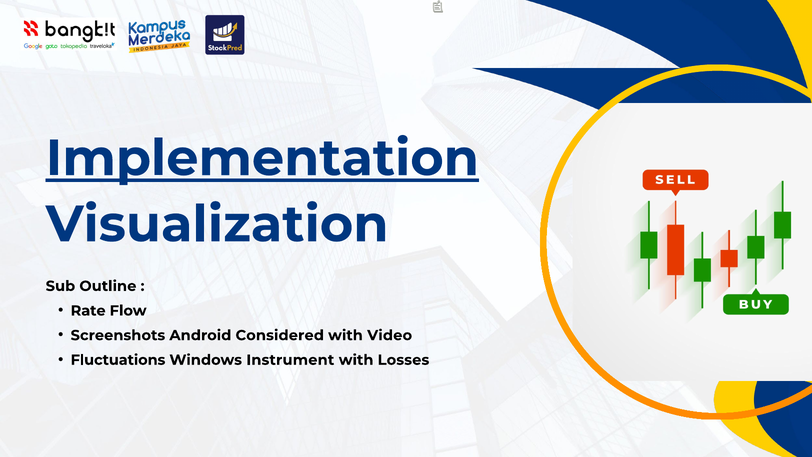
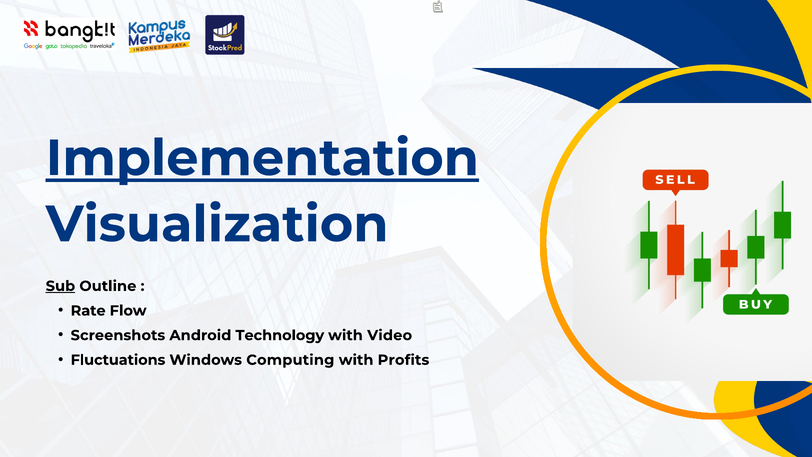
Sub underline: none -> present (60, 286)
Considered: Considered -> Technology (280, 335)
Instrument: Instrument -> Computing (290, 360)
Losses: Losses -> Profits (403, 360)
